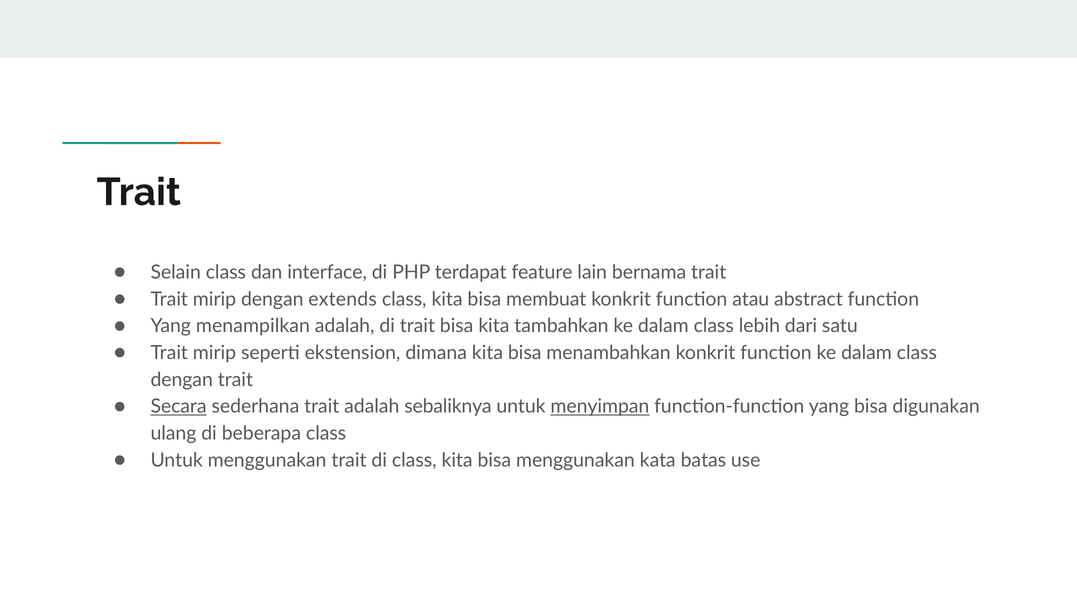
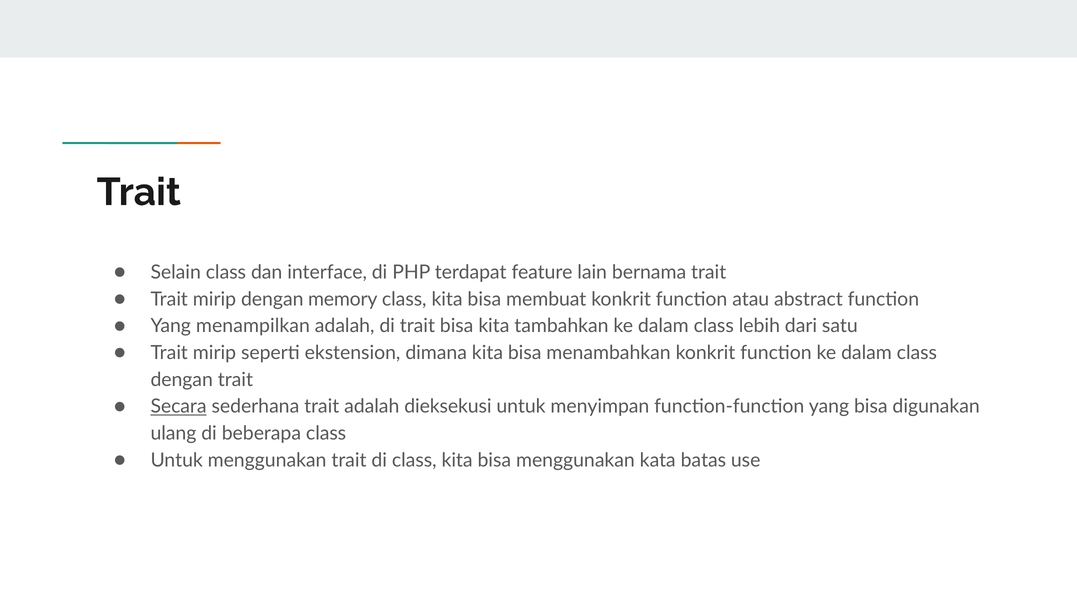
extends: extends -> memory (343, 299)
sebaliknya: sebaliknya -> dieksekusi (448, 406)
menyimpan underline: present -> none (600, 406)
